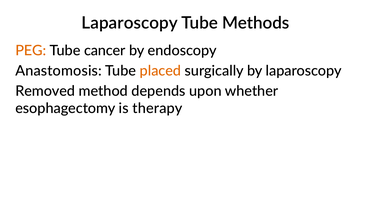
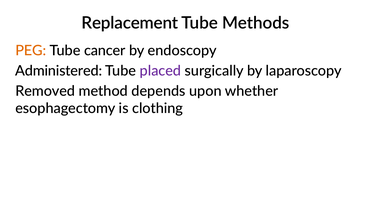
Laparoscopy: Laparoscopy -> Replacement (130, 23)
Anastomosis: Anastomosis -> Administered (59, 71)
placed colour: orange -> purple (160, 71)
therapy: therapy -> clothing (158, 109)
